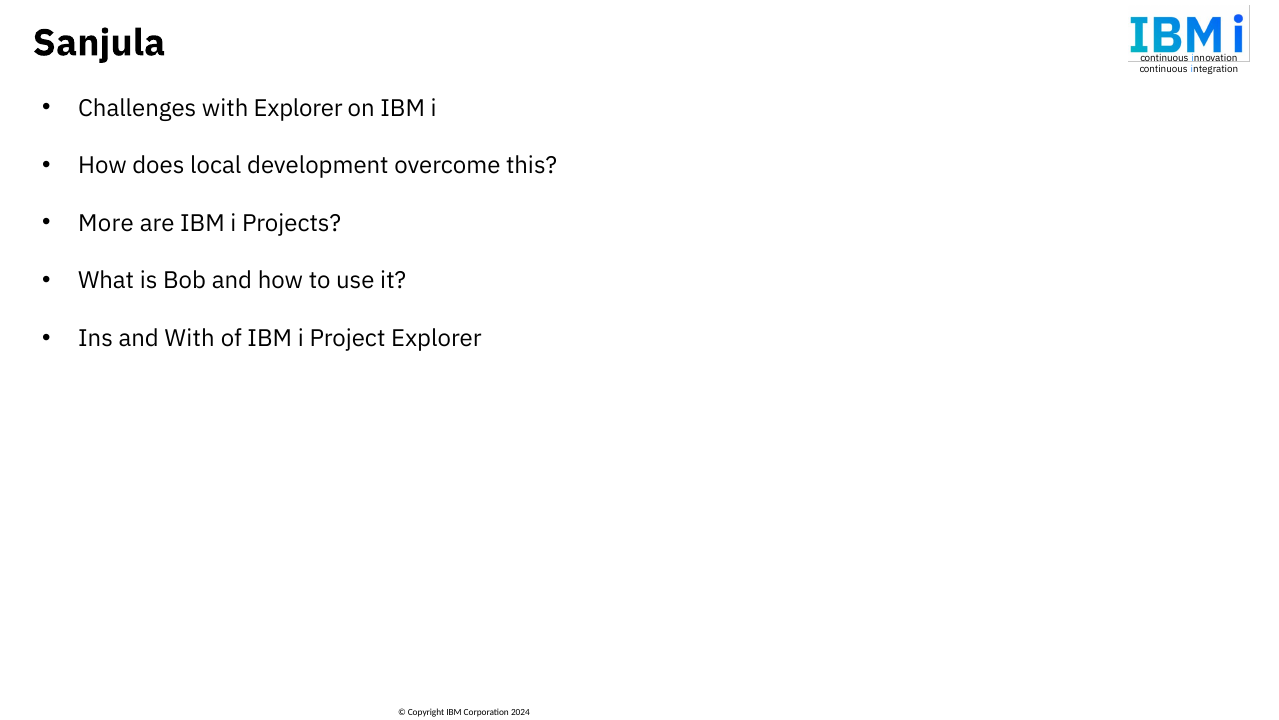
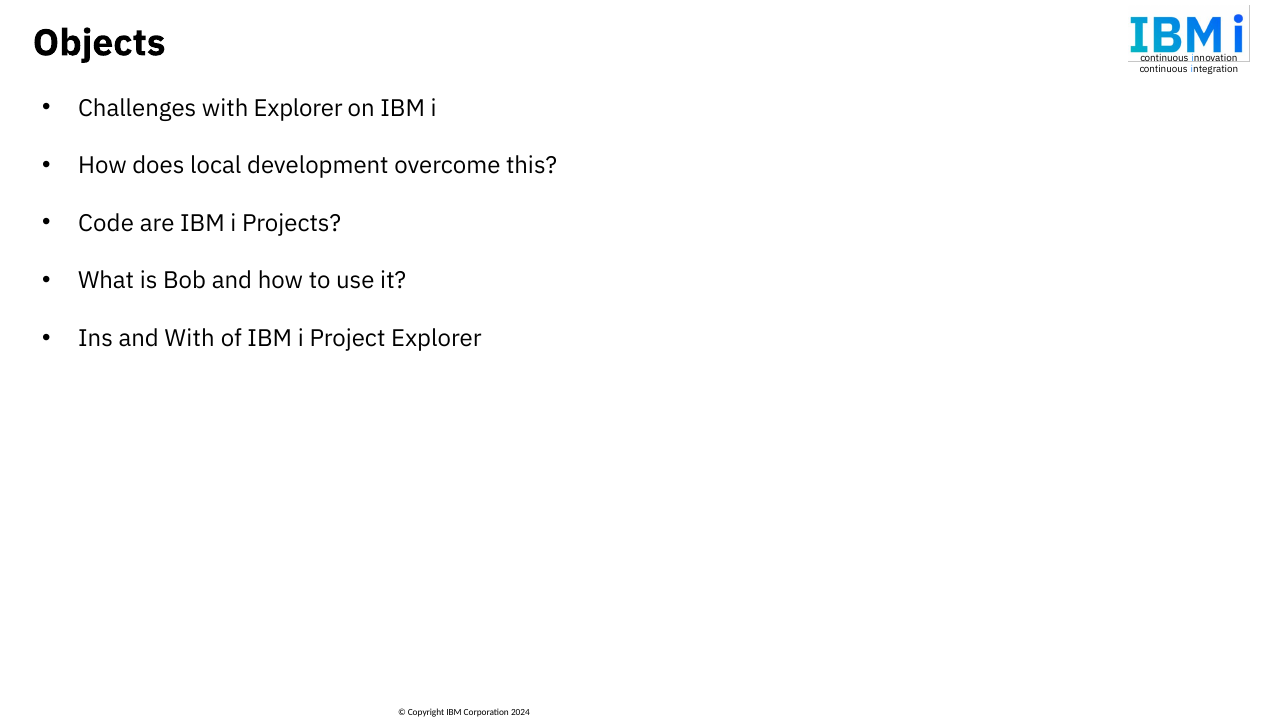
Sanjula: Sanjula -> Objects (99, 43)
More: More -> Code (106, 223)
